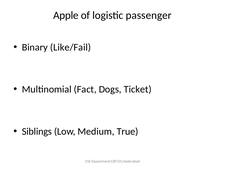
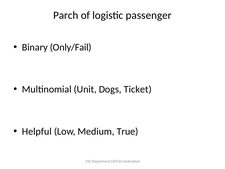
Apple: Apple -> Parch (66, 15)
Like/Fail: Like/Fail -> Only/Fail (71, 47)
Fact: Fact -> Unit (85, 89)
Siblings: Siblings -> Helpful (37, 131)
